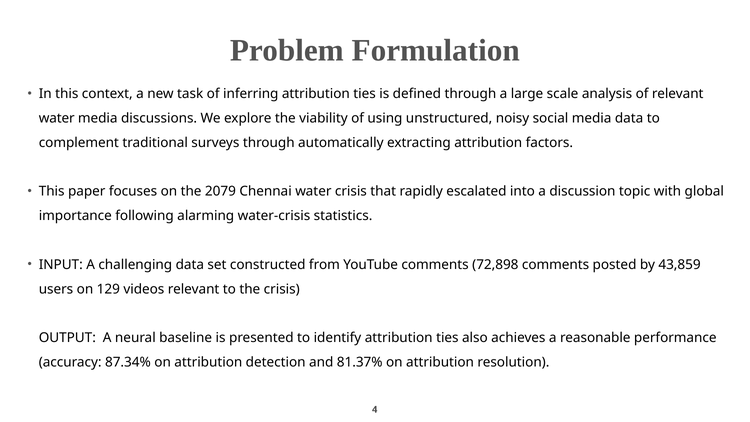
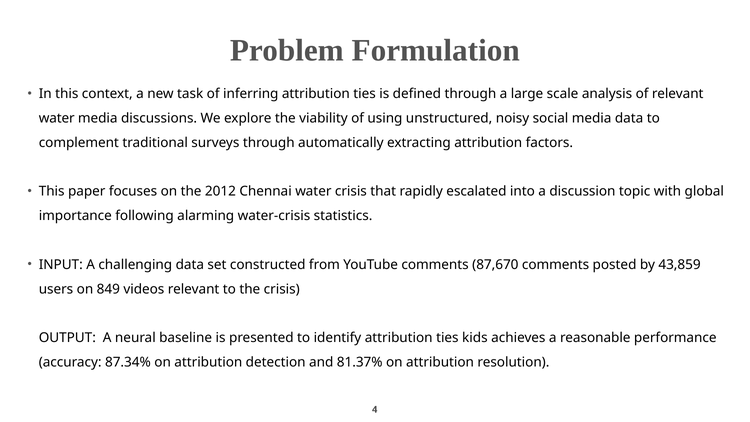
2079: 2079 -> 2012 (220, 191)
72,898: 72,898 -> 87,670 (495, 265)
129: 129 -> 849 (108, 289)
also: also -> kids (475, 338)
